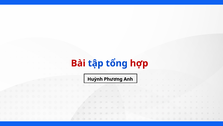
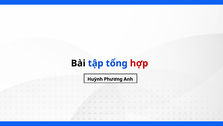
Bài colour: red -> black (78, 63)
